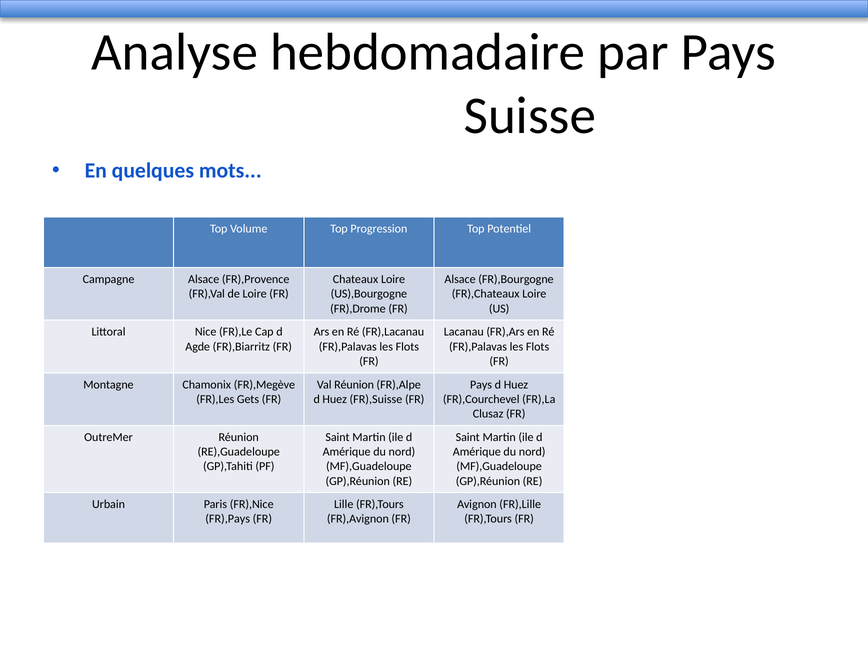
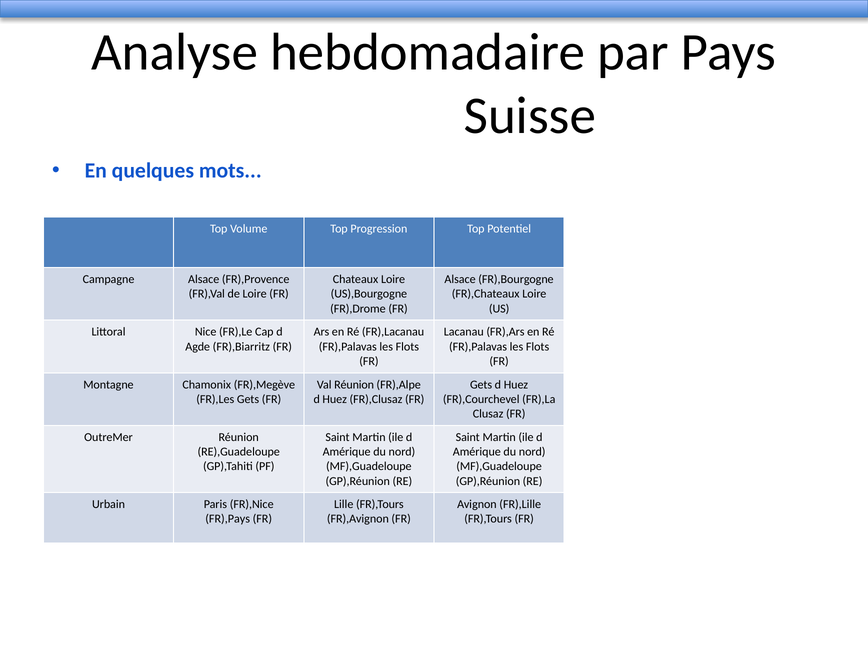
Pays: Pays -> Gets (481, 385)
FR),Suisse: FR),Suisse -> FR),Clusaz (376, 399)
